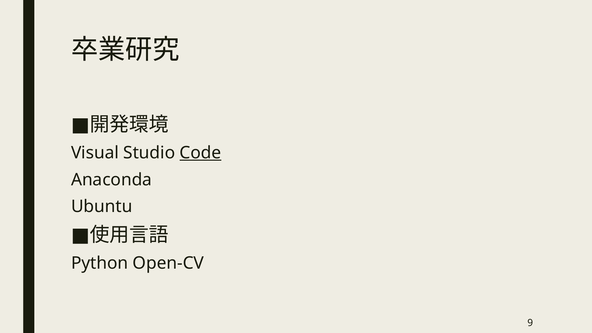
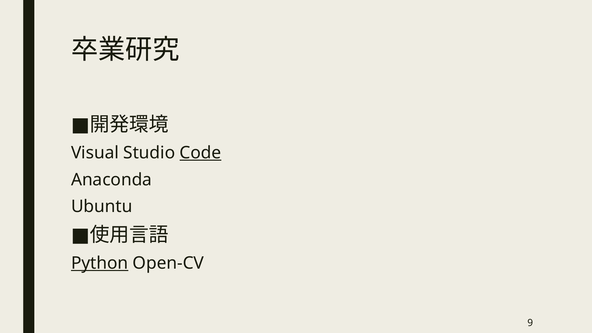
Python underline: none -> present (100, 263)
